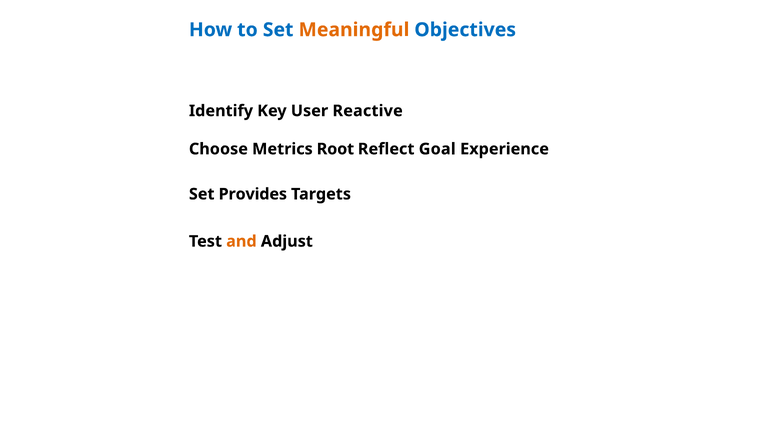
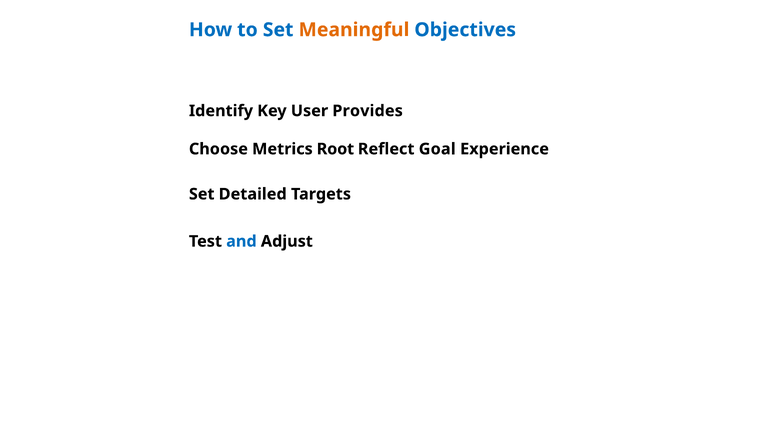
Reactive: Reactive -> Provides (368, 111)
Provides: Provides -> Detailed (253, 194)
and colour: orange -> blue (241, 241)
